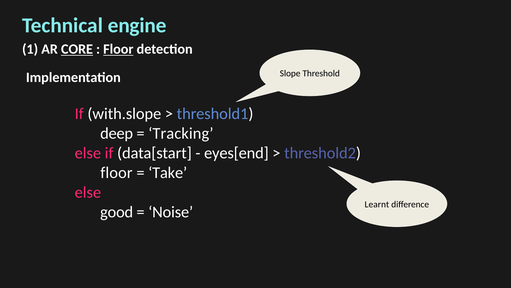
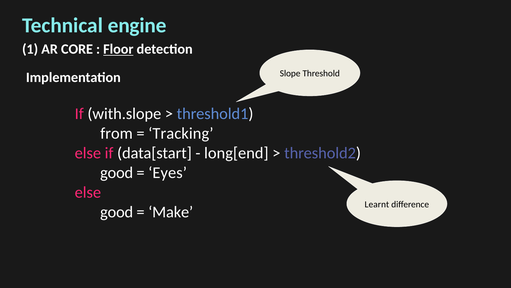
CORE underline: present -> none (77, 49)
deep: deep -> from (117, 133)
eyes[end: eyes[end -> long[end (236, 153)
floor: floor -> good (117, 172)
Take: Take -> Eyes (168, 172)
Noise: Noise -> Make (171, 212)
